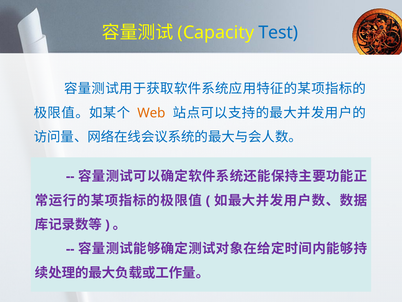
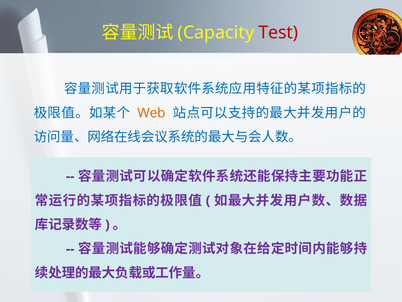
Test colour: blue -> red (278, 33)
